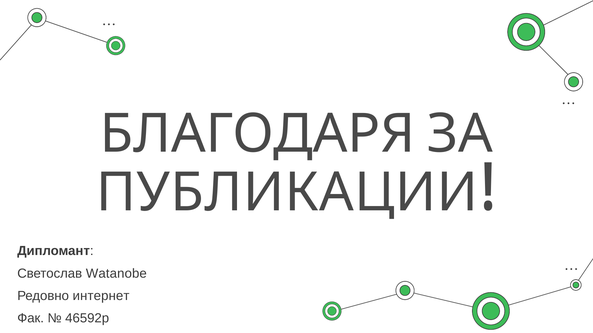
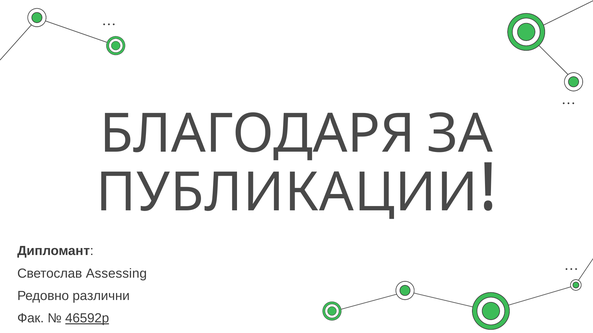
Watanobe: Watanobe -> Assessing (116, 274)
интернет: интернет -> различни (101, 296)
46592р underline: none -> present (87, 319)
